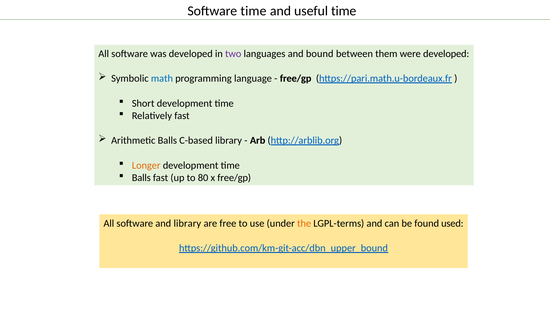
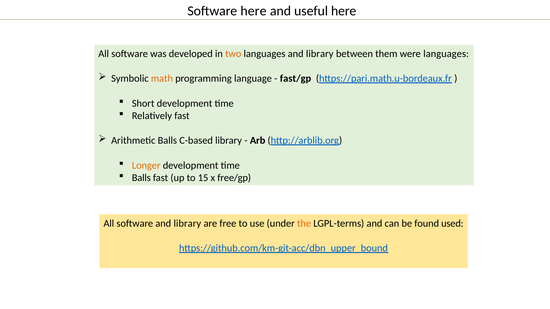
Software time: time -> here (253, 11)
useful time: time -> here (344, 11)
two colour: purple -> orange (233, 54)
languages and bound: bound -> library (320, 54)
were developed: developed -> languages (446, 54)
math colour: blue -> orange (162, 79)
free/gp: free/gp -> fast/gp (296, 79)
80: 80 -> 15 (203, 178)
